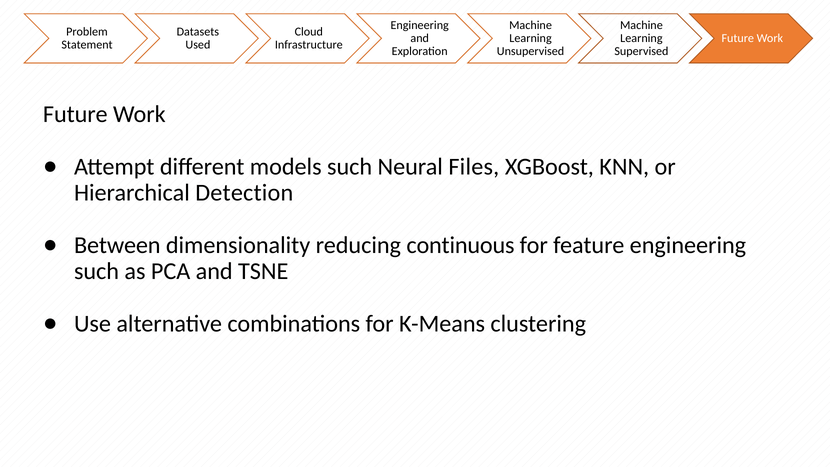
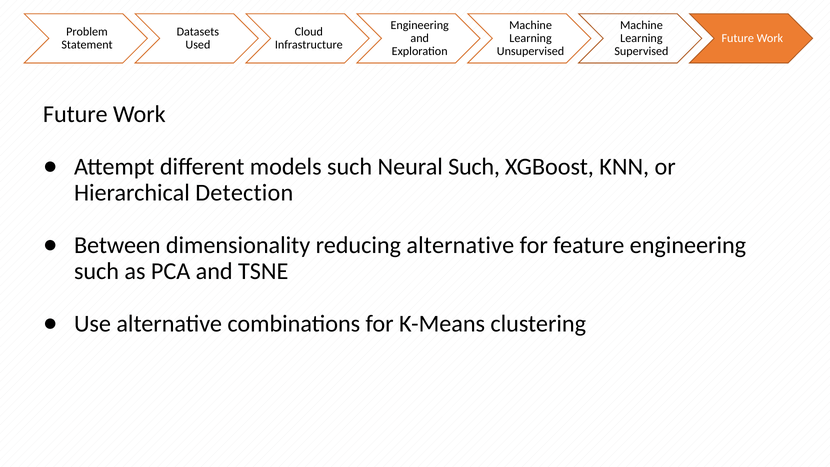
Neural Files: Files -> Such (474, 167)
reducing continuous: continuous -> alternative (460, 245)
